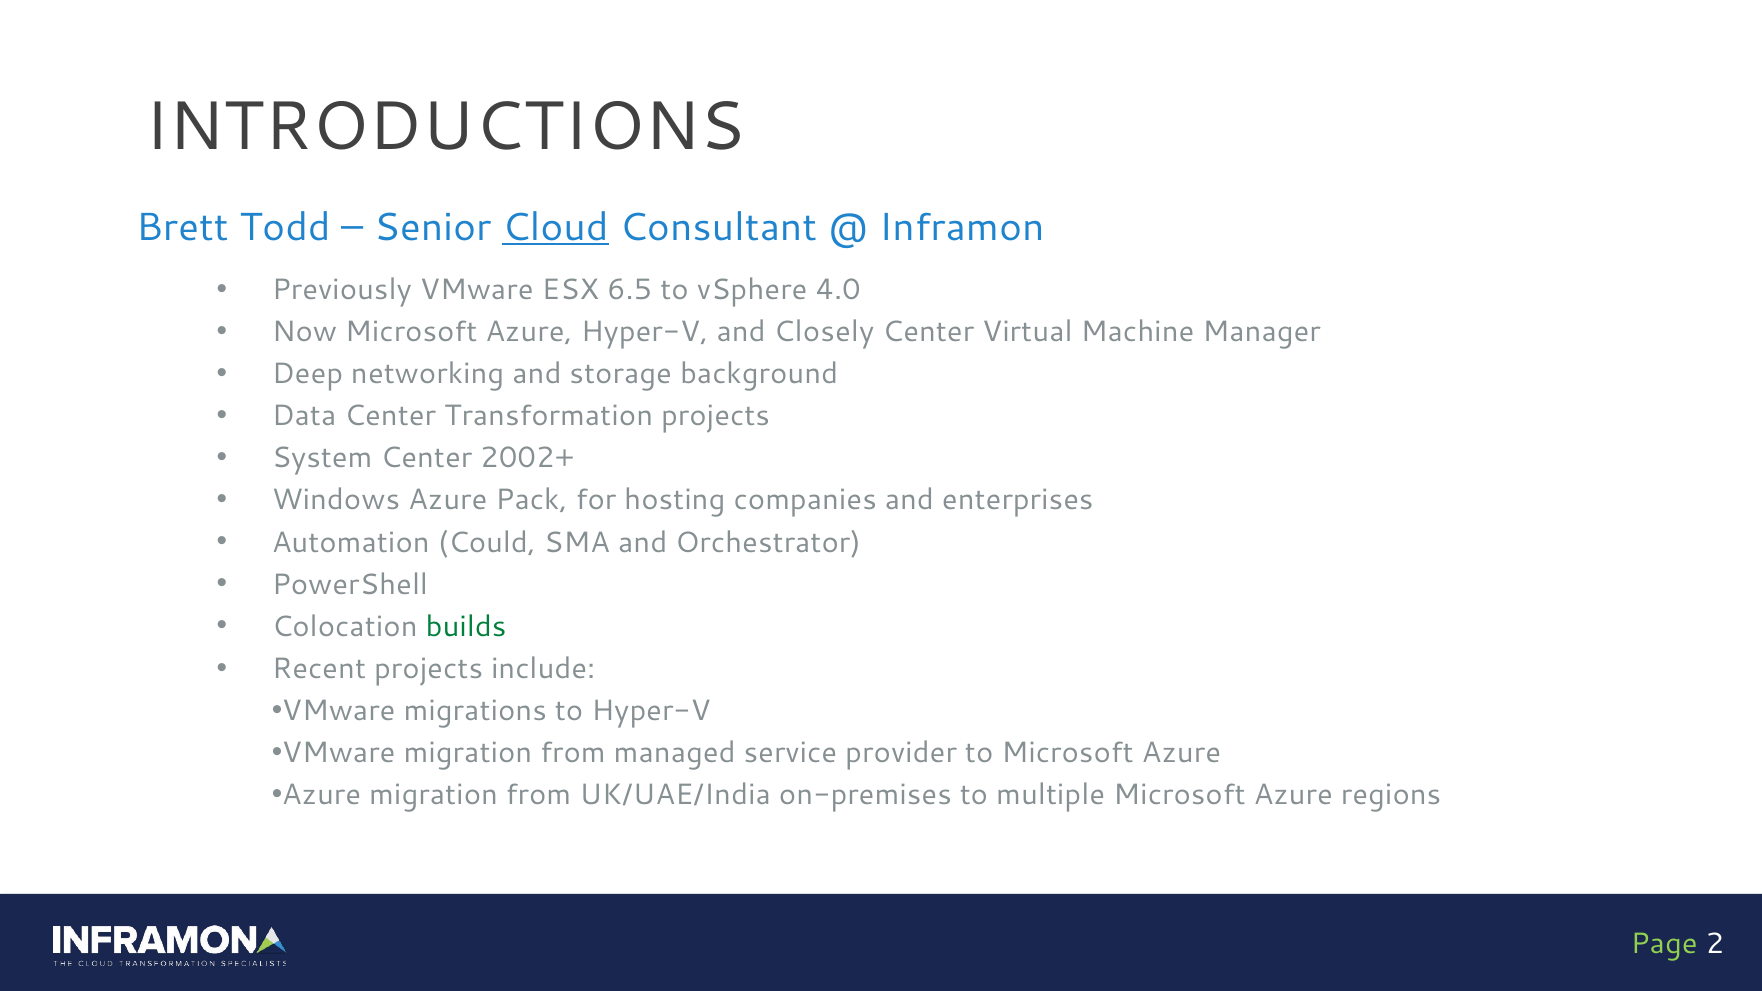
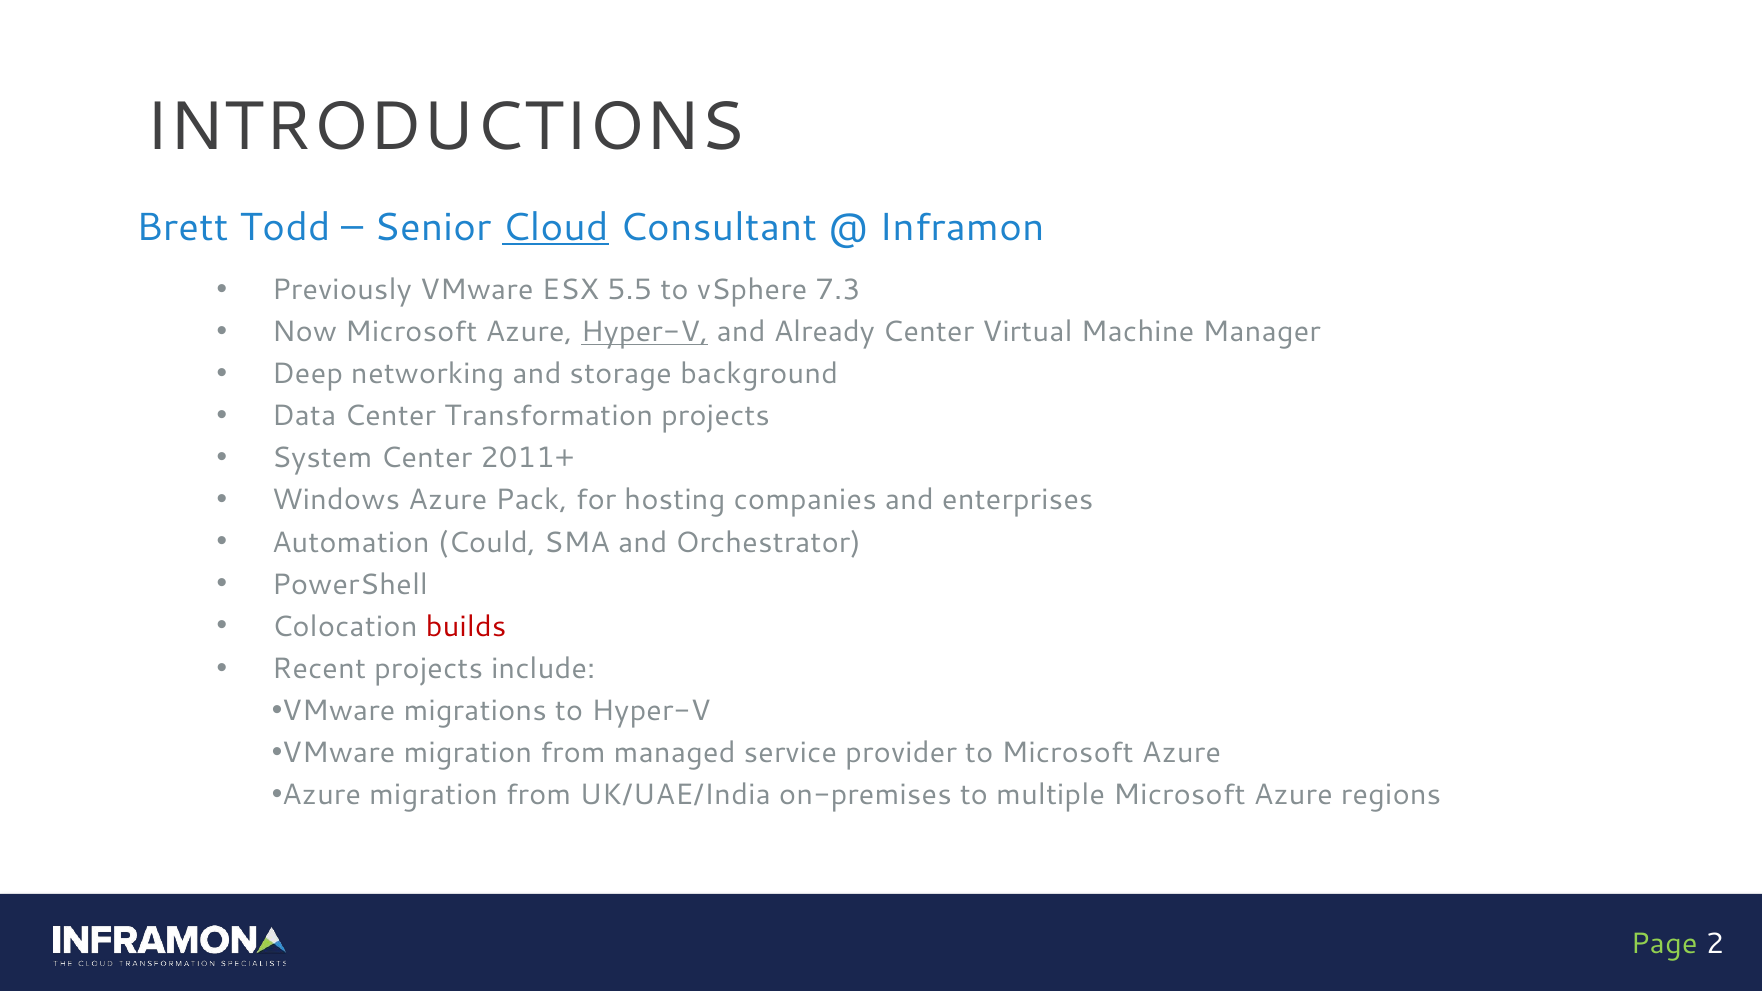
6.5: 6.5 -> 5.5 (630, 290)
4.0: 4.0 -> 7.3 (838, 290)
Hyper-V underline: none -> present (645, 332)
Closely: Closely -> Already (824, 332)
2002+: 2002+ -> 2011+ (527, 458)
builds colour: green -> red (466, 627)
